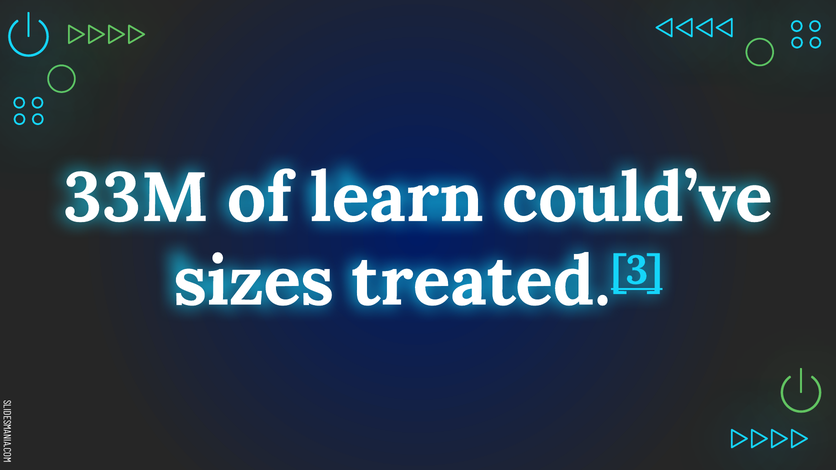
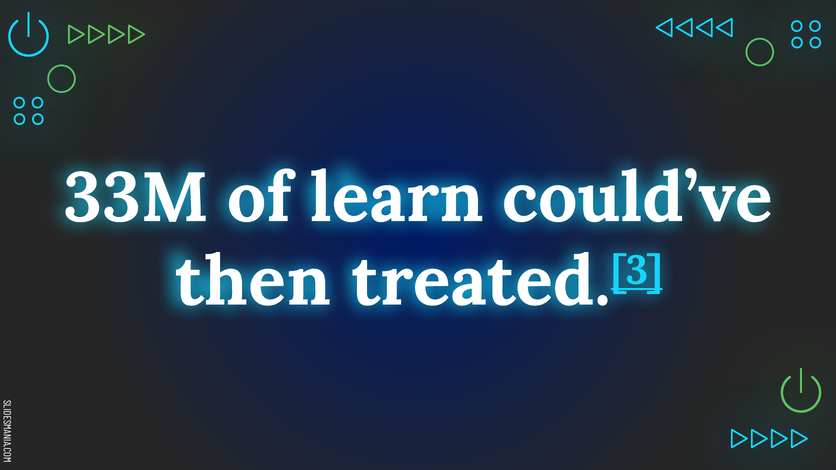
sizes: sizes -> then (253, 282)
